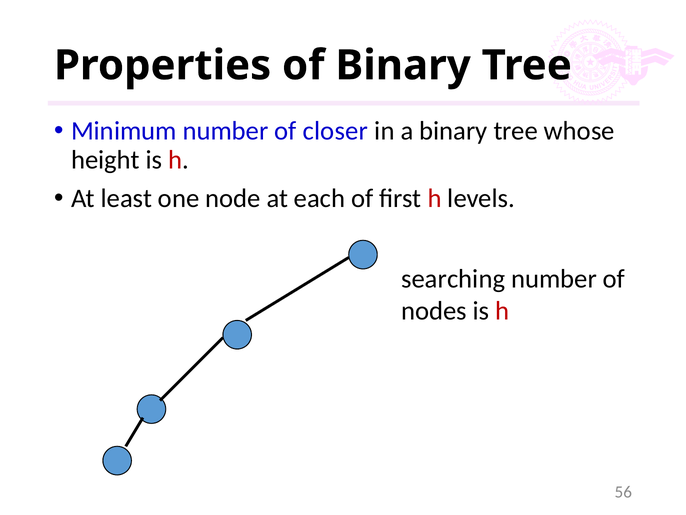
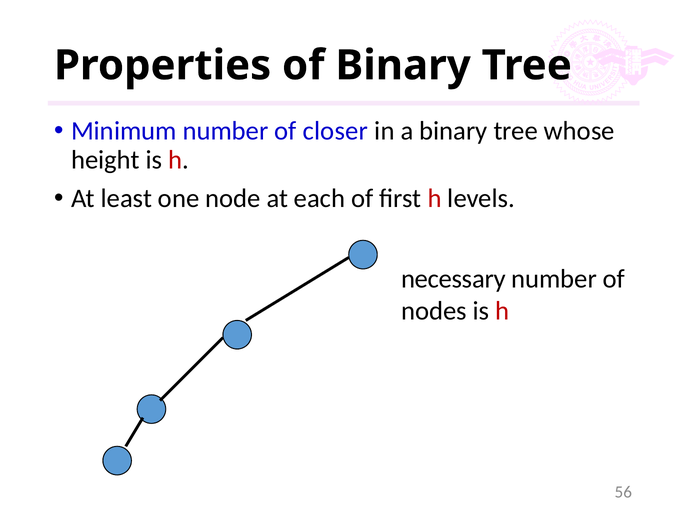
searching: searching -> necessary (453, 278)
